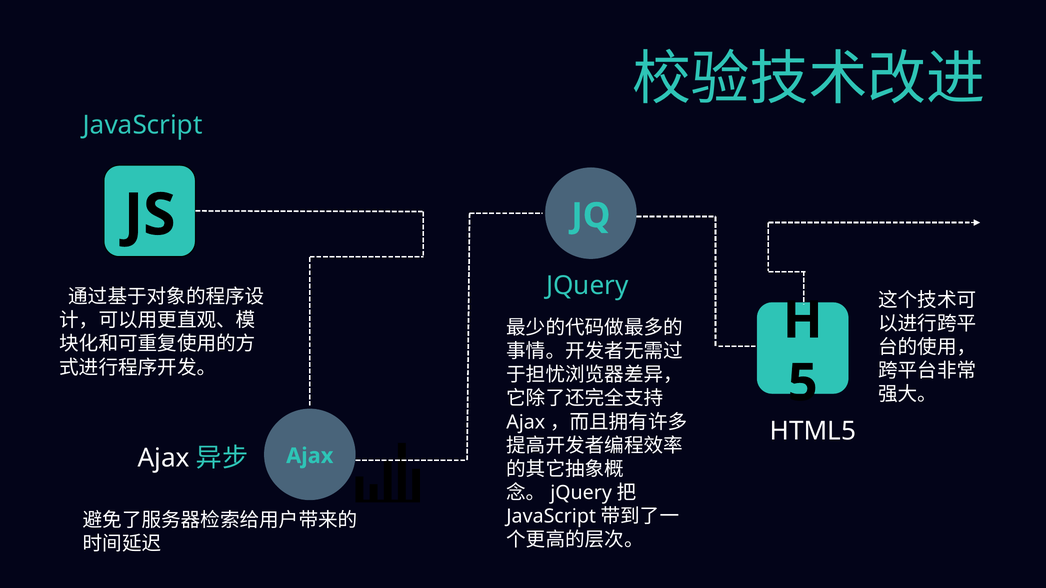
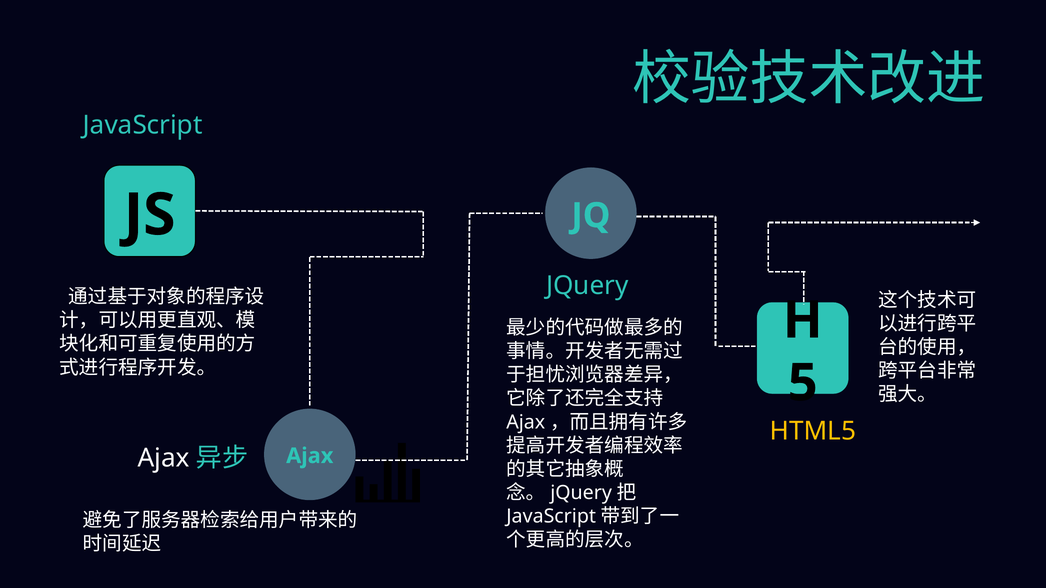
HTML5 colour: white -> yellow (813, 431)
